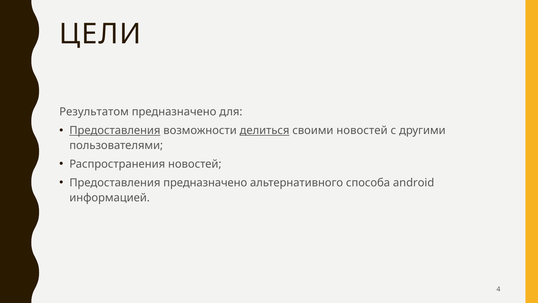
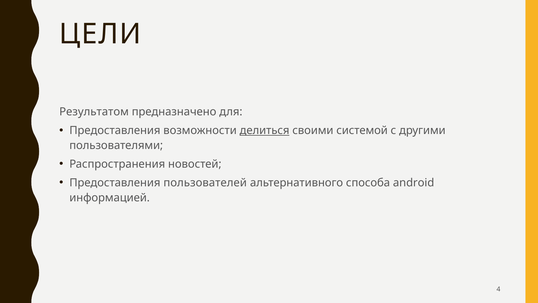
Предоставления underline: present -> none (115, 130)
своими новостей: новостей -> системой (362, 130)
Предоставления предназначено: предназначено -> пользователей (205, 183)
